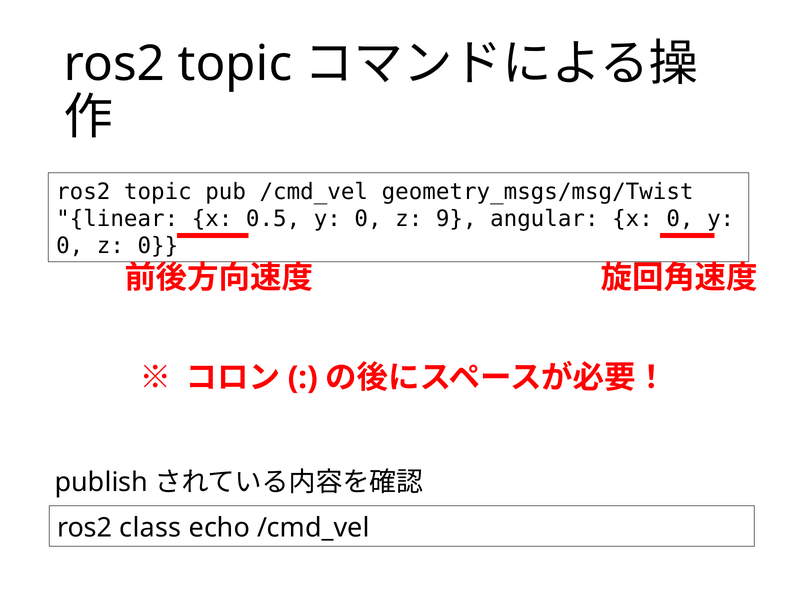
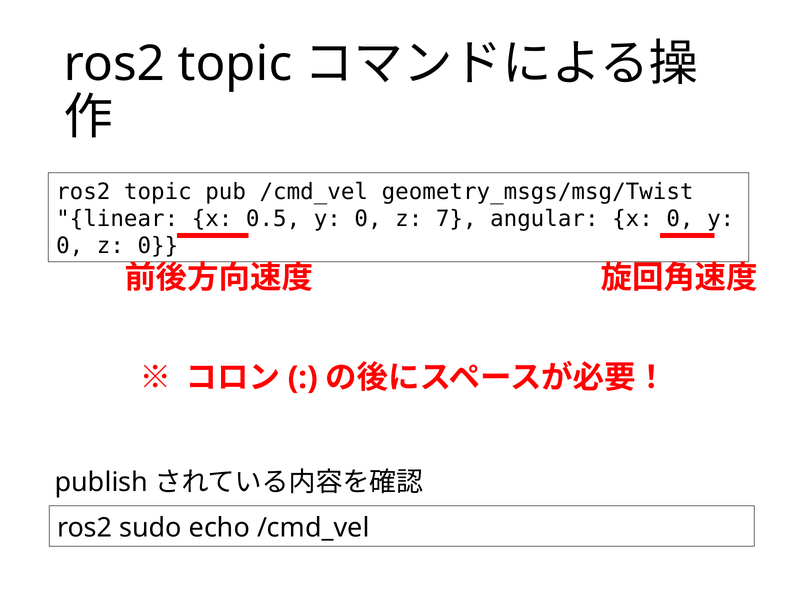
9: 9 -> 7 (456, 219)
class: class -> sudo (151, 528)
